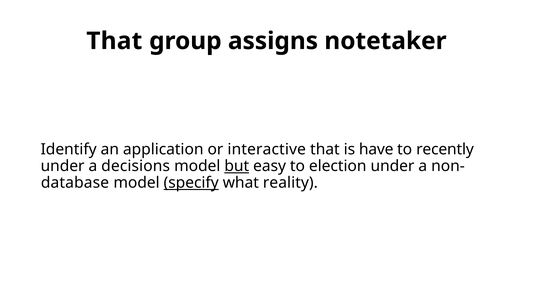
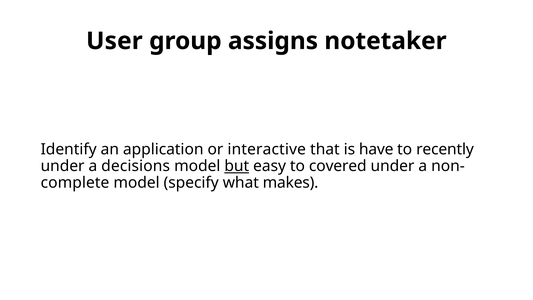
That: That -> User (114, 41)
election: election -> covered (338, 166)
database: database -> complete (75, 183)
specify underline: present -> none (191, 183)
reality: reality -> makes (291, 183)
